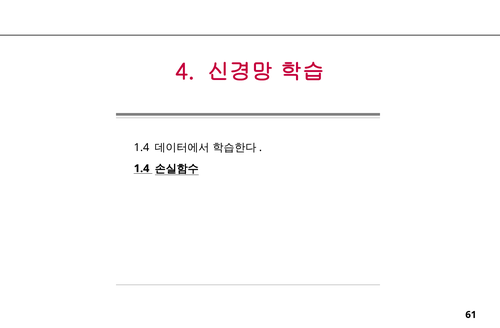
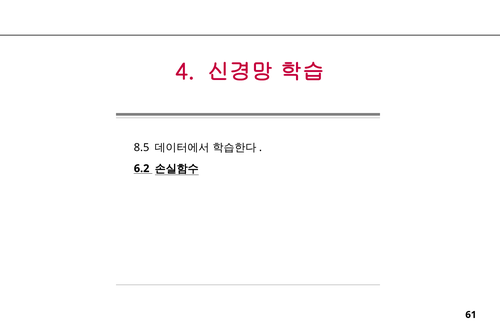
1.4: 1.4 -> 8.5 (142, 148)
1.4: 1.4 -> 6.2 (142, 169)
